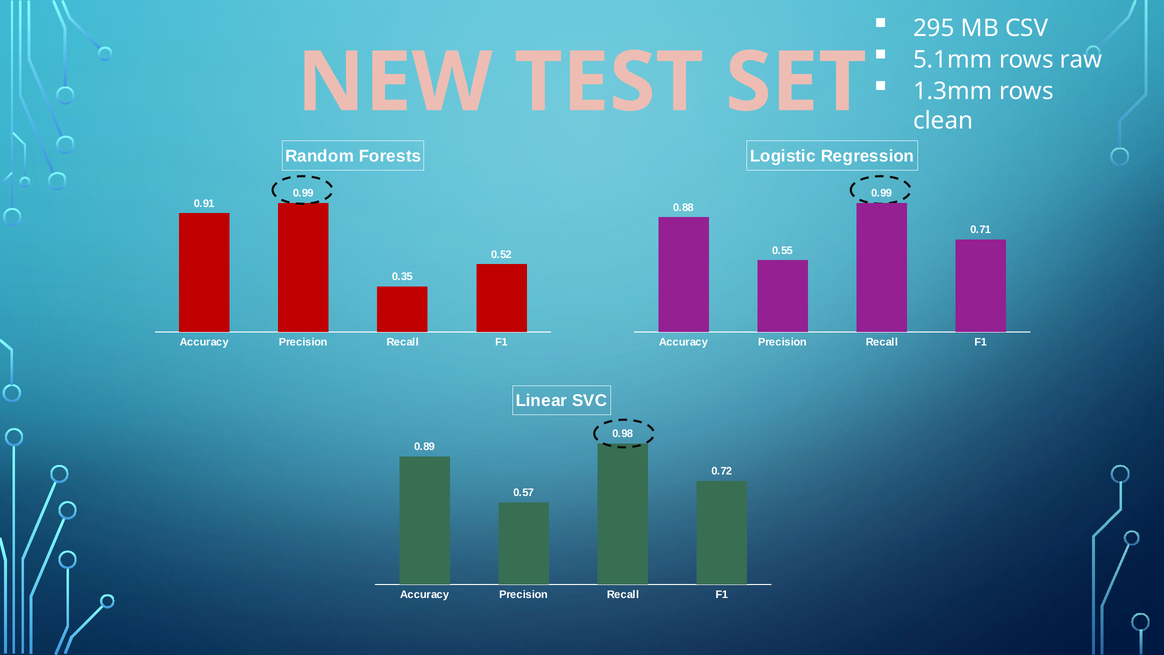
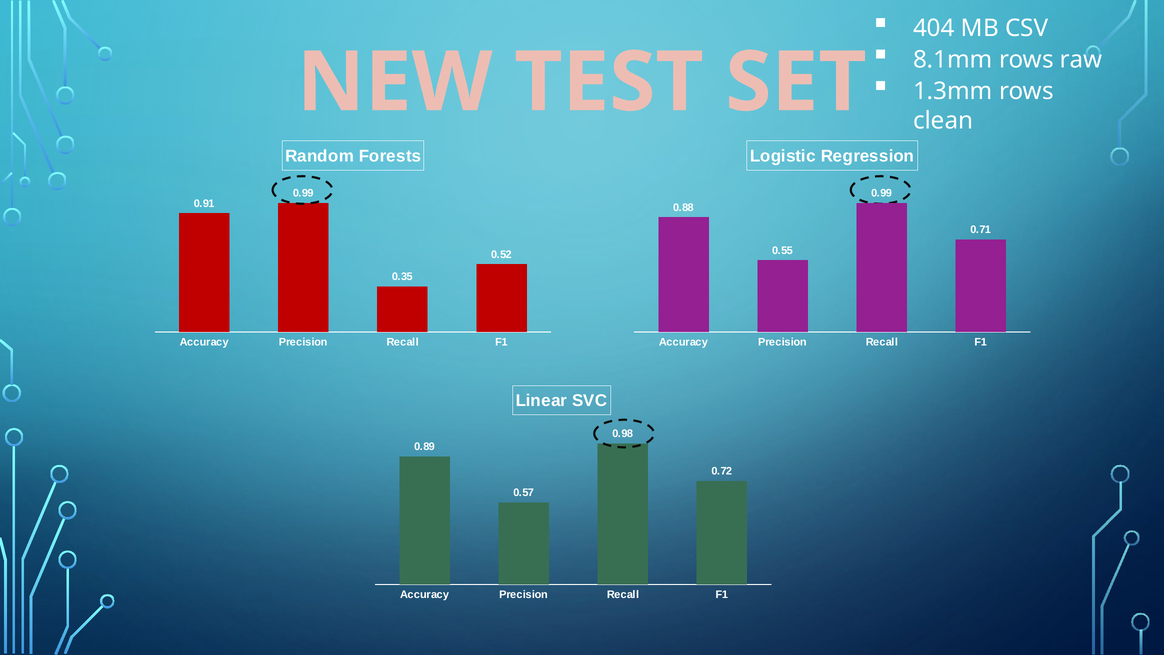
295: 295 -> 404 (934, 28)
5.1mm: 5.1mm -> 8.1mm (953, 60)
